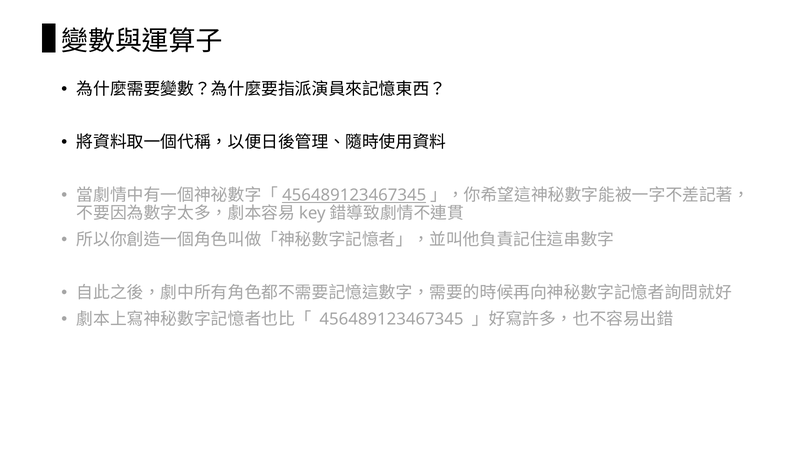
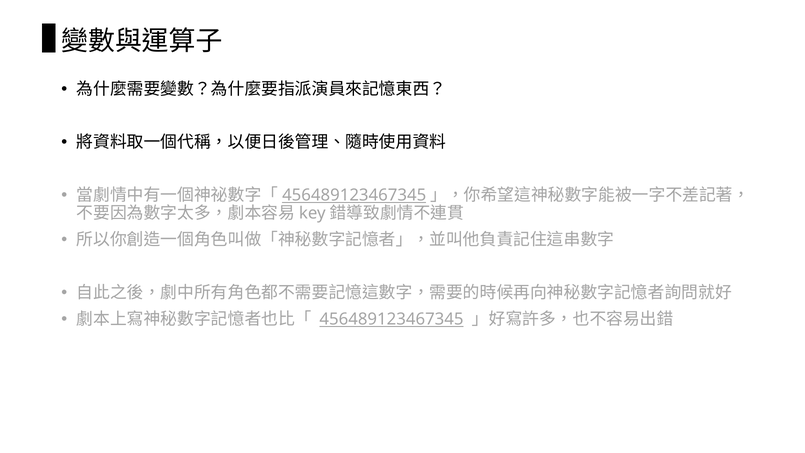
456489123467345 underline: none -> present (392, 319)
